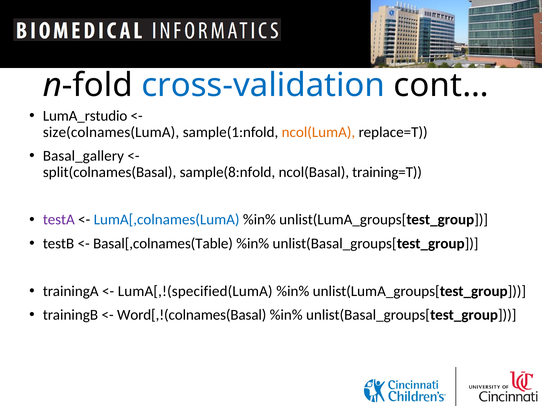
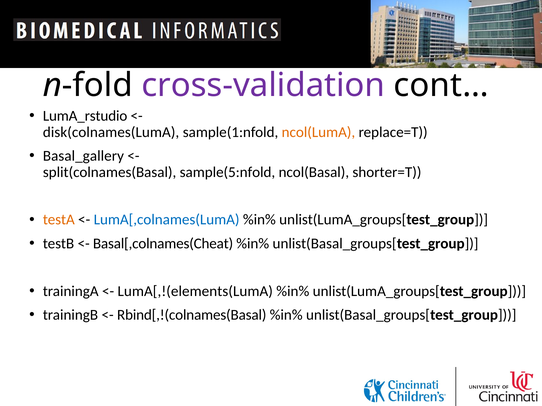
cross-validation colour: blue -> purple (263, 85)
size(colnames(LumA: size(colnames(LumA -> disk(colnames(LumA (111, 132)
sample(8:nfold: sample(8:nfold -> sample(5:nfold (227, 172)
training=T: training=T -> shorter=T (387, 172)
testA colour: purple -> orange (59, 220)
Basal[,colnames(Table: Basal[,colnames(Table -> Basal[,colnames(Cheat (163, 244)
LumA[,!(specified(LumA: LumA[,!(specified(LumA -> LumA[,!(elements(LumA (195, 291)
Word[,!(colnames(Basal: Word[,!(colnames(Basal -> Rbind[,!(colnames(Basal (192, 315)
